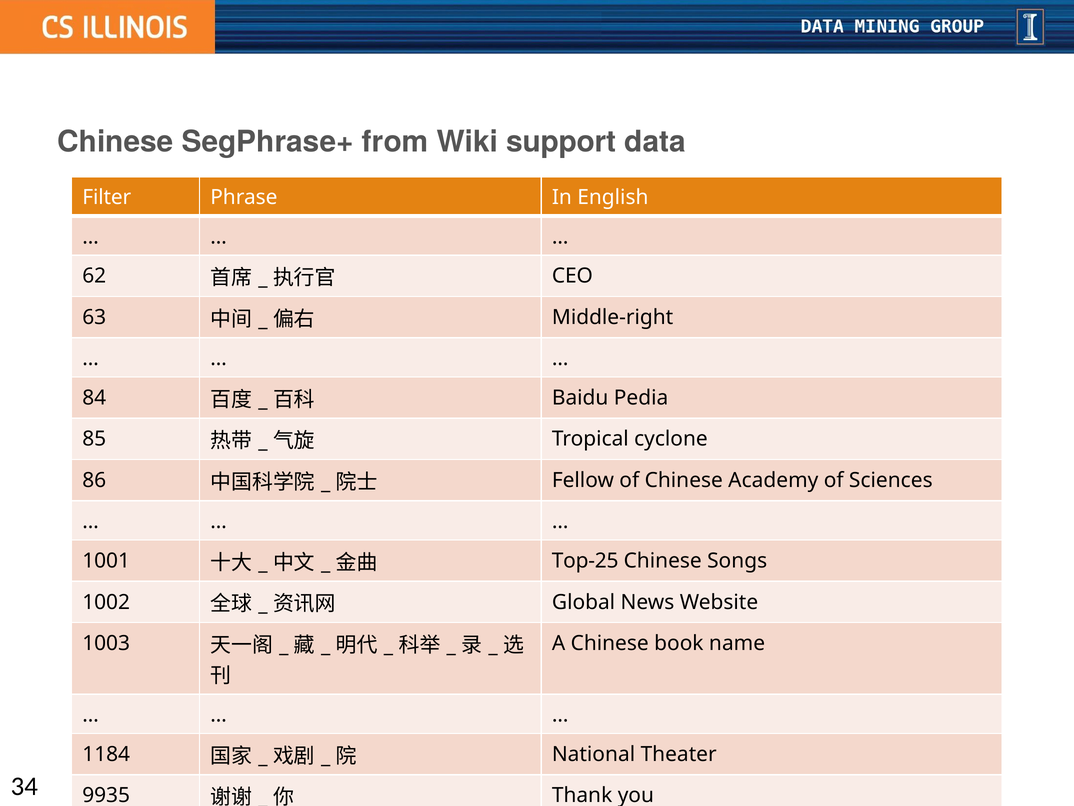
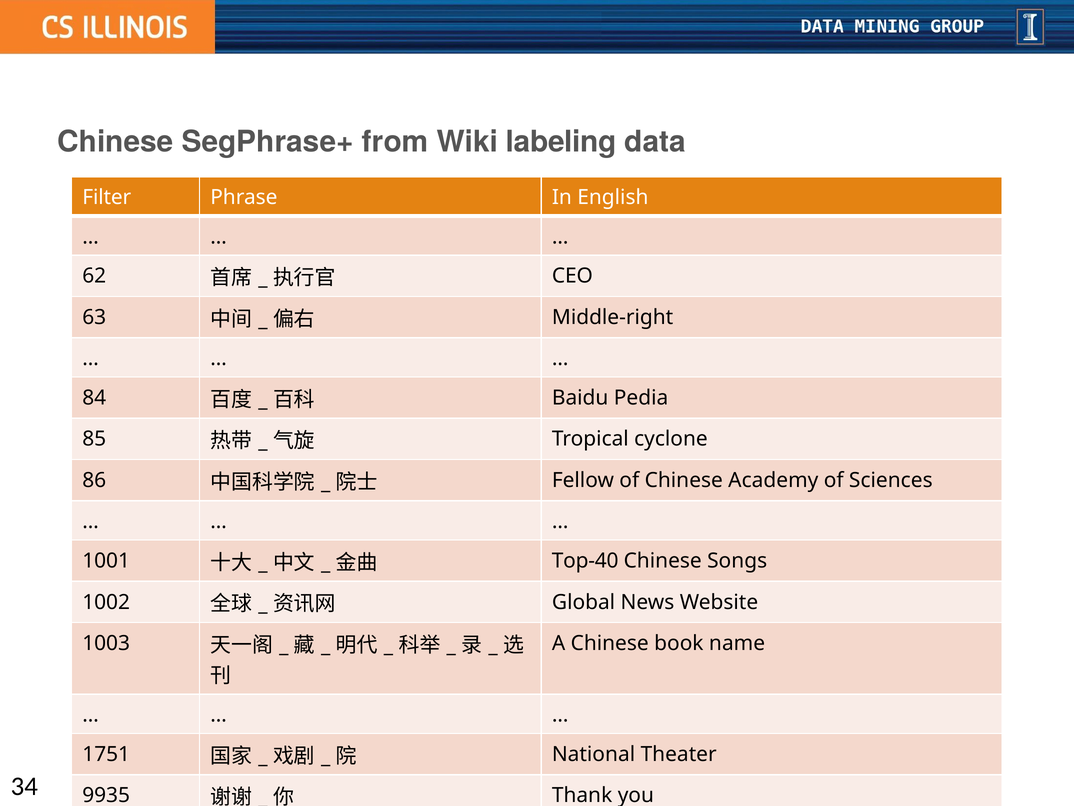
support: support -> labeling (561, 142)
Top-25: Top-25 -> Top-40 (585, 561)
1184: 1184 -> 1751 (106, 754)
